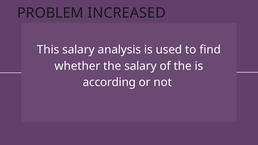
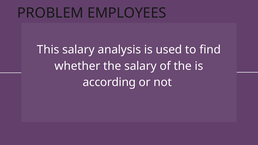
INCREASED: INCREASED -> EMPLOYEES (127, 13)
